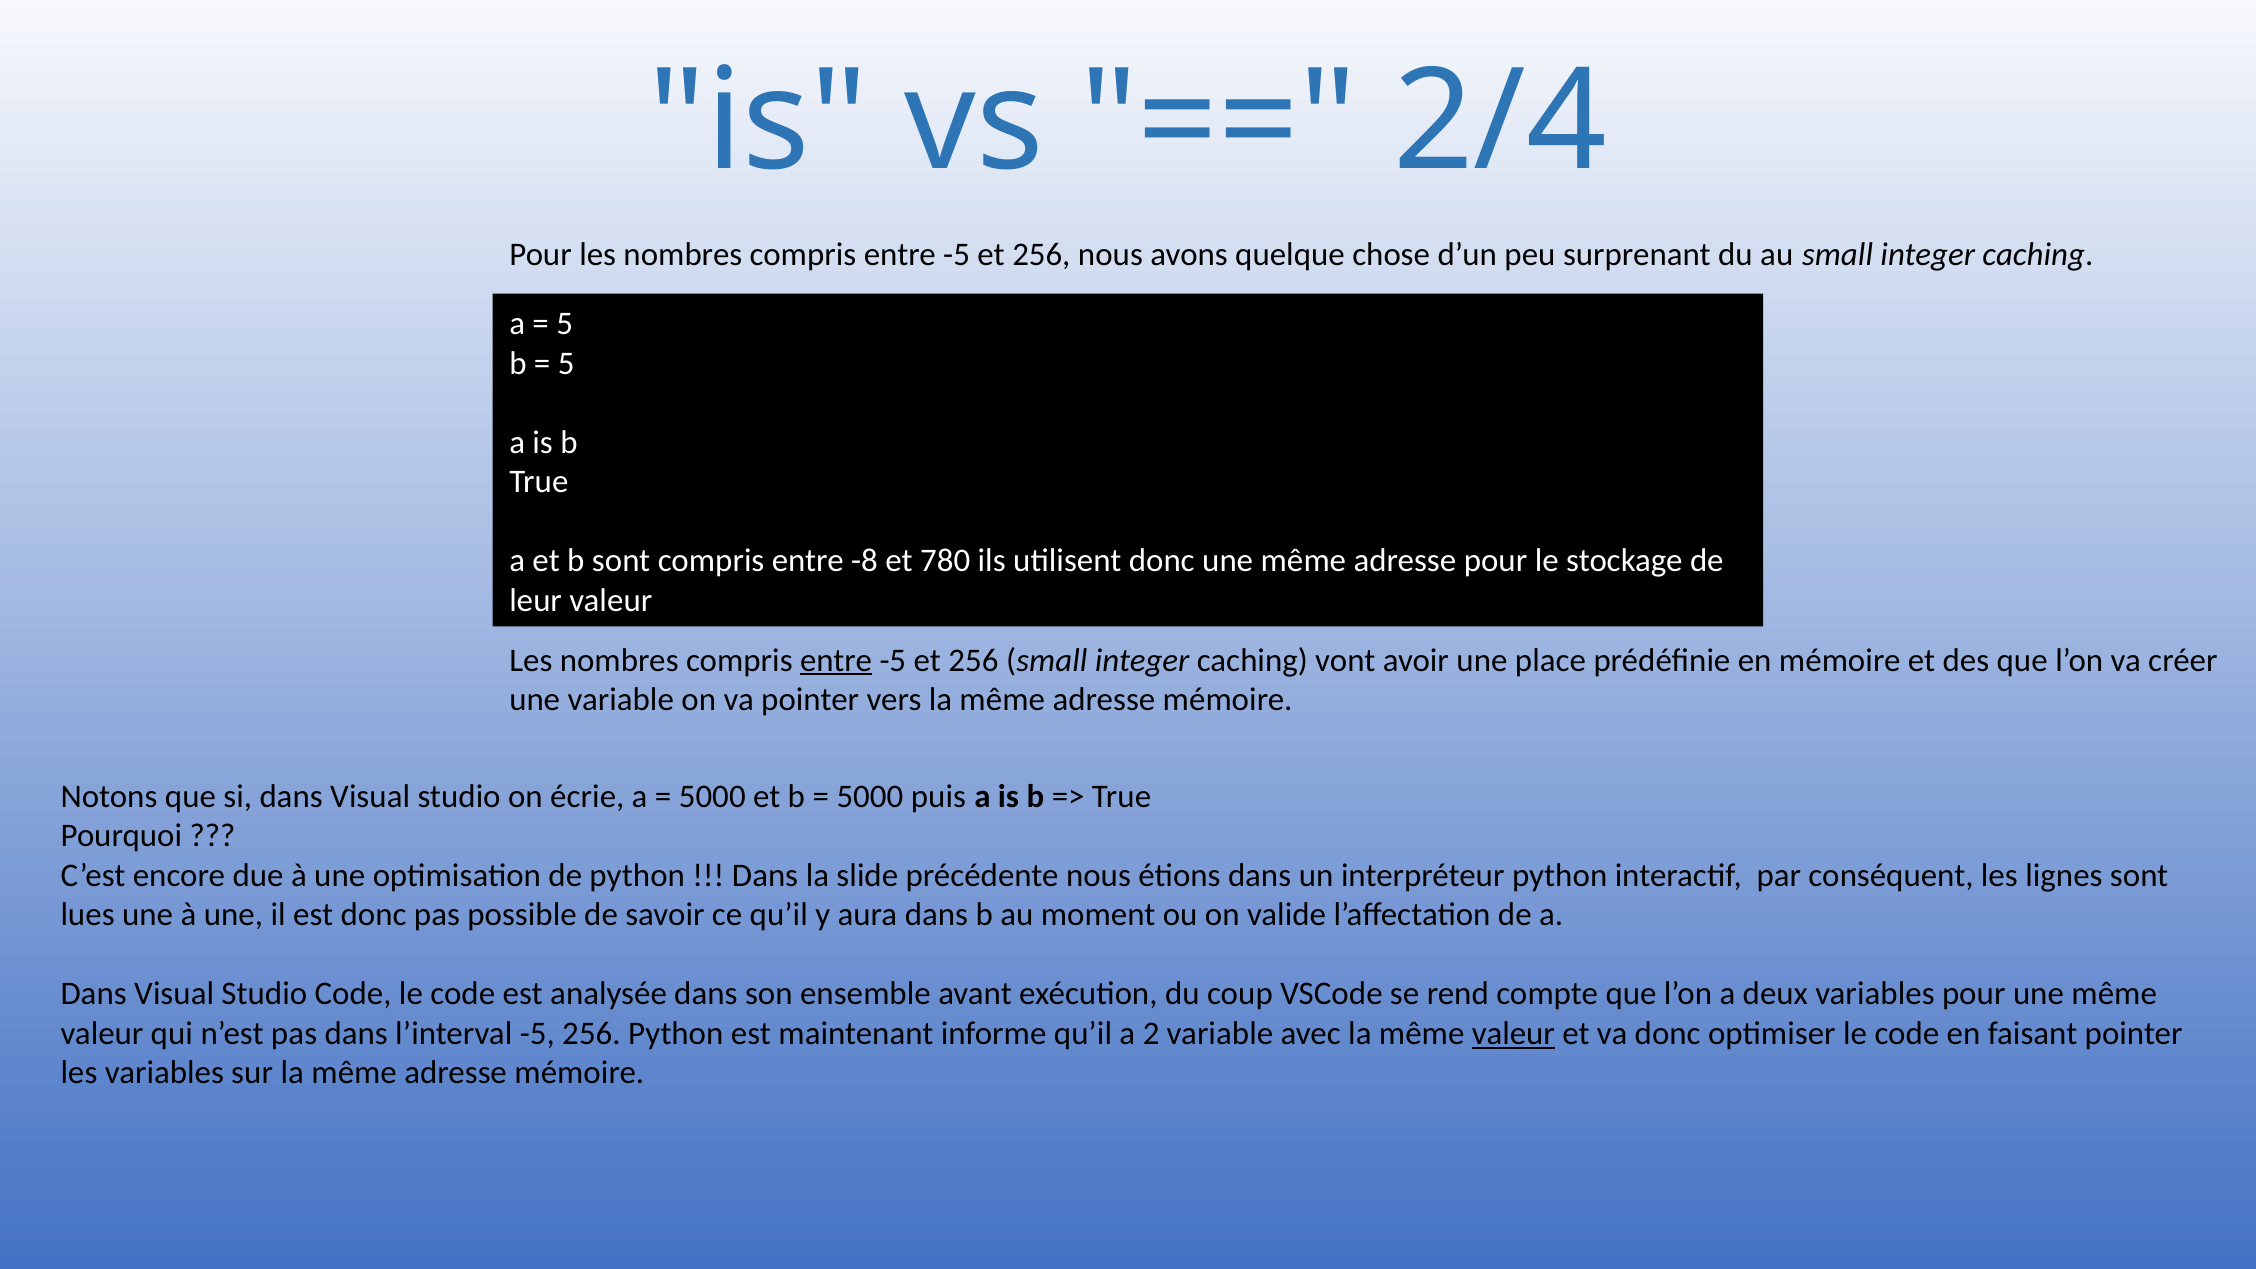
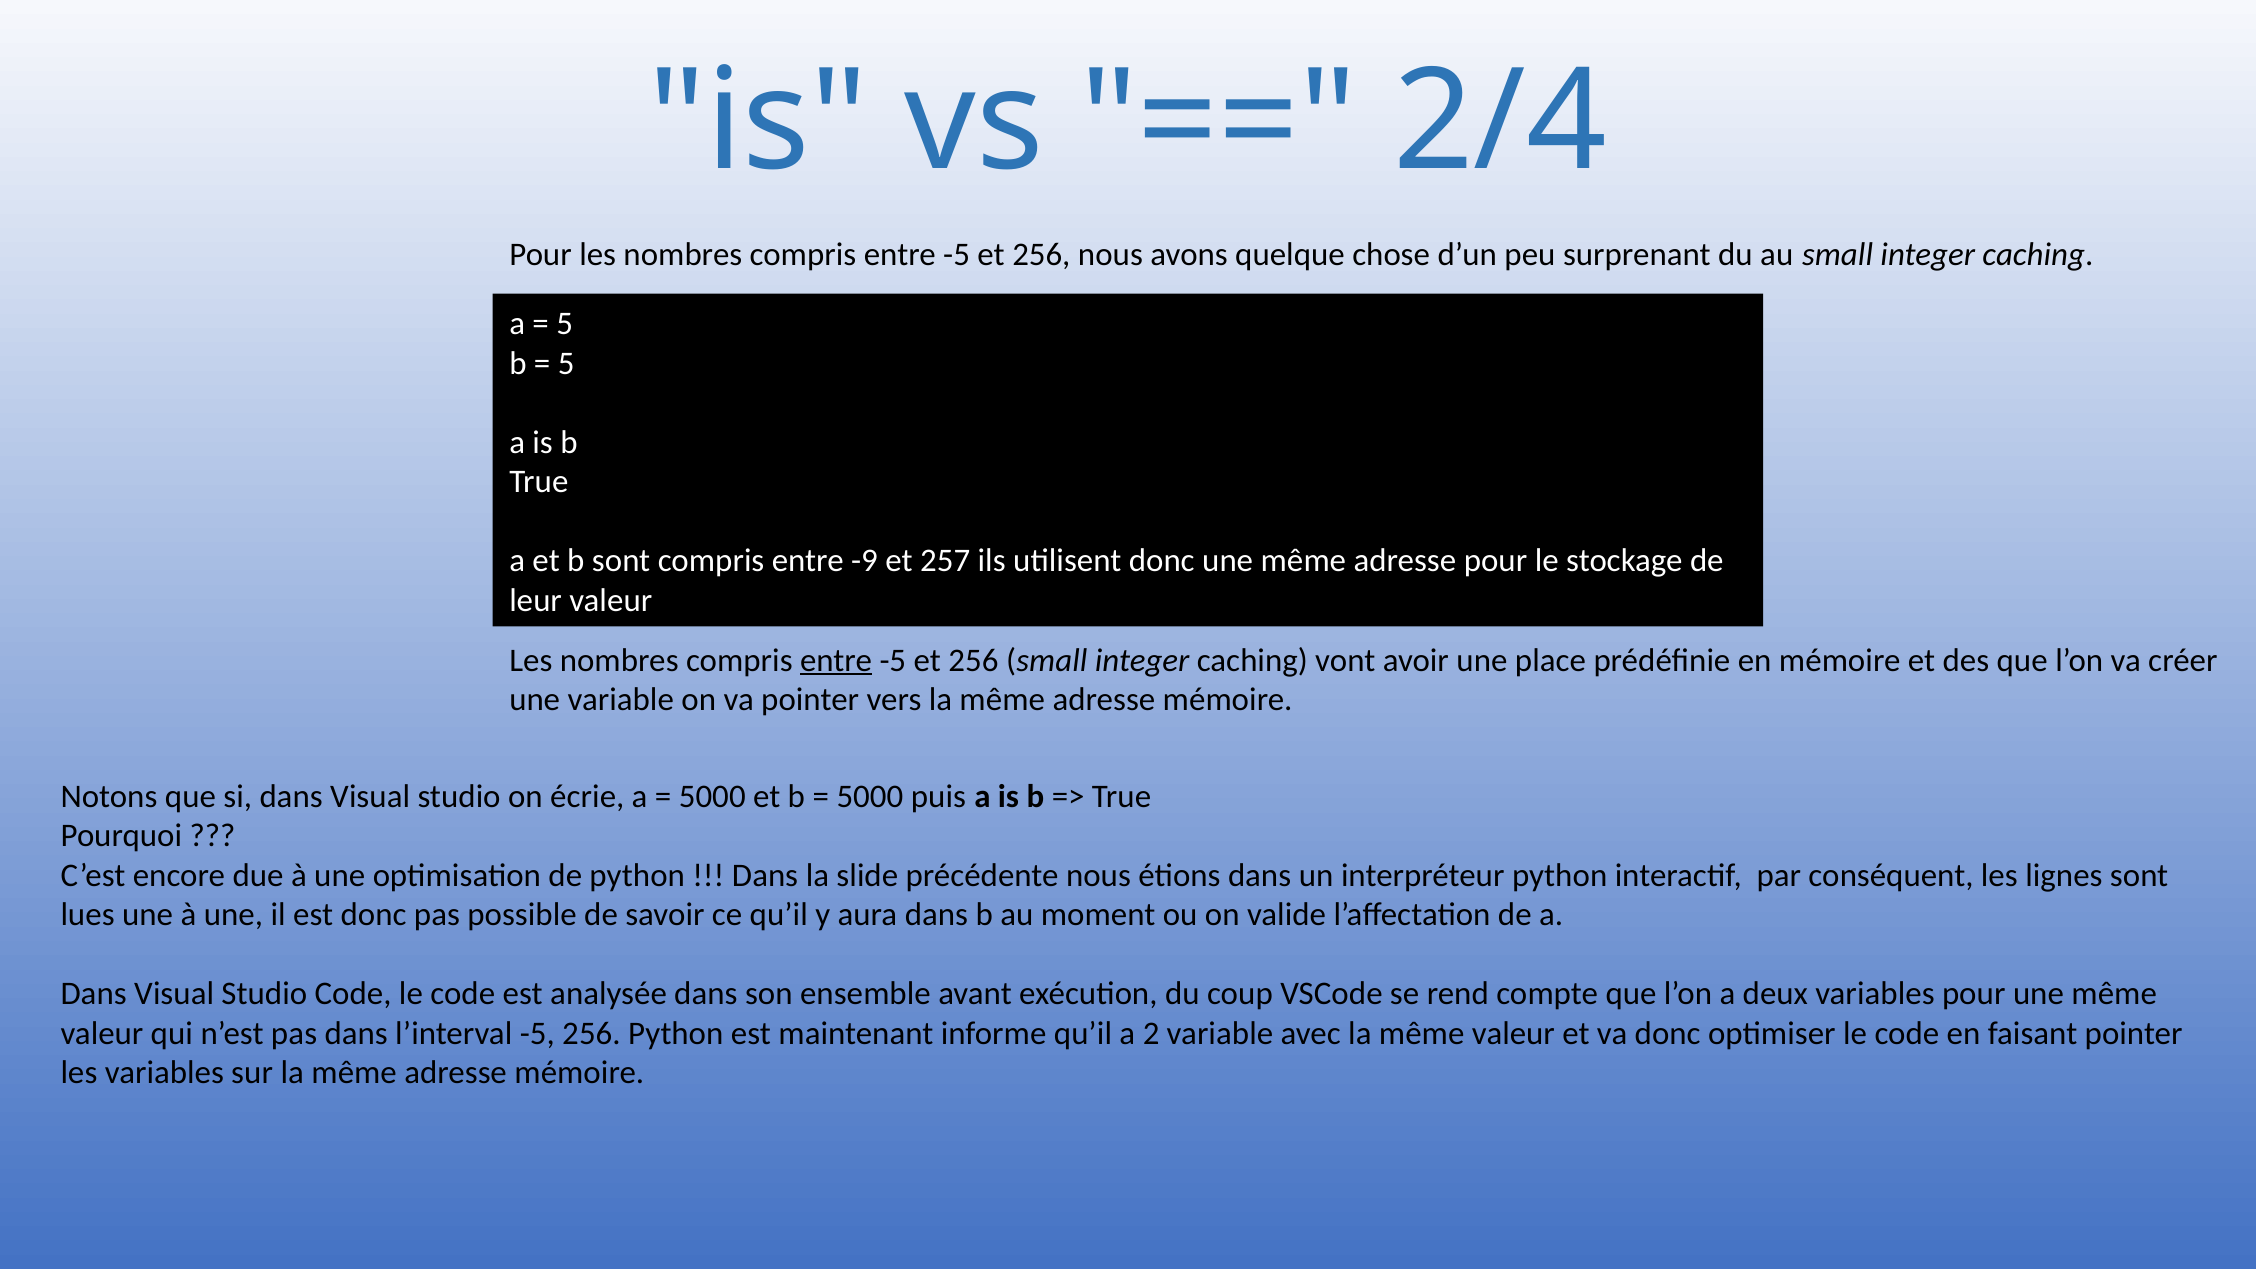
-8: -8 -> -9 (864, 561)
780: 780 -> 257 (945, 561)
valeur underline: present -> none (1513, 1034)
